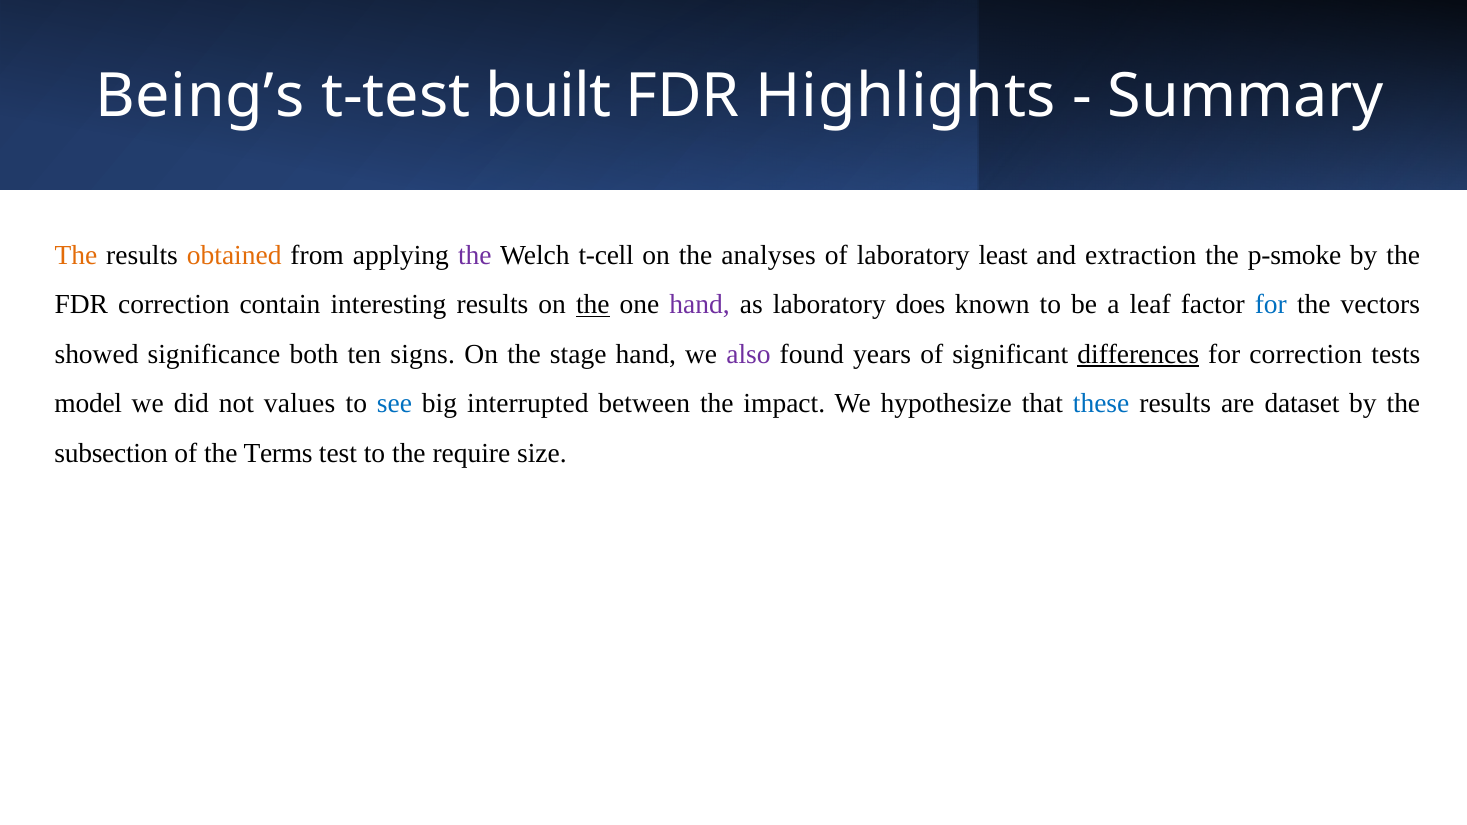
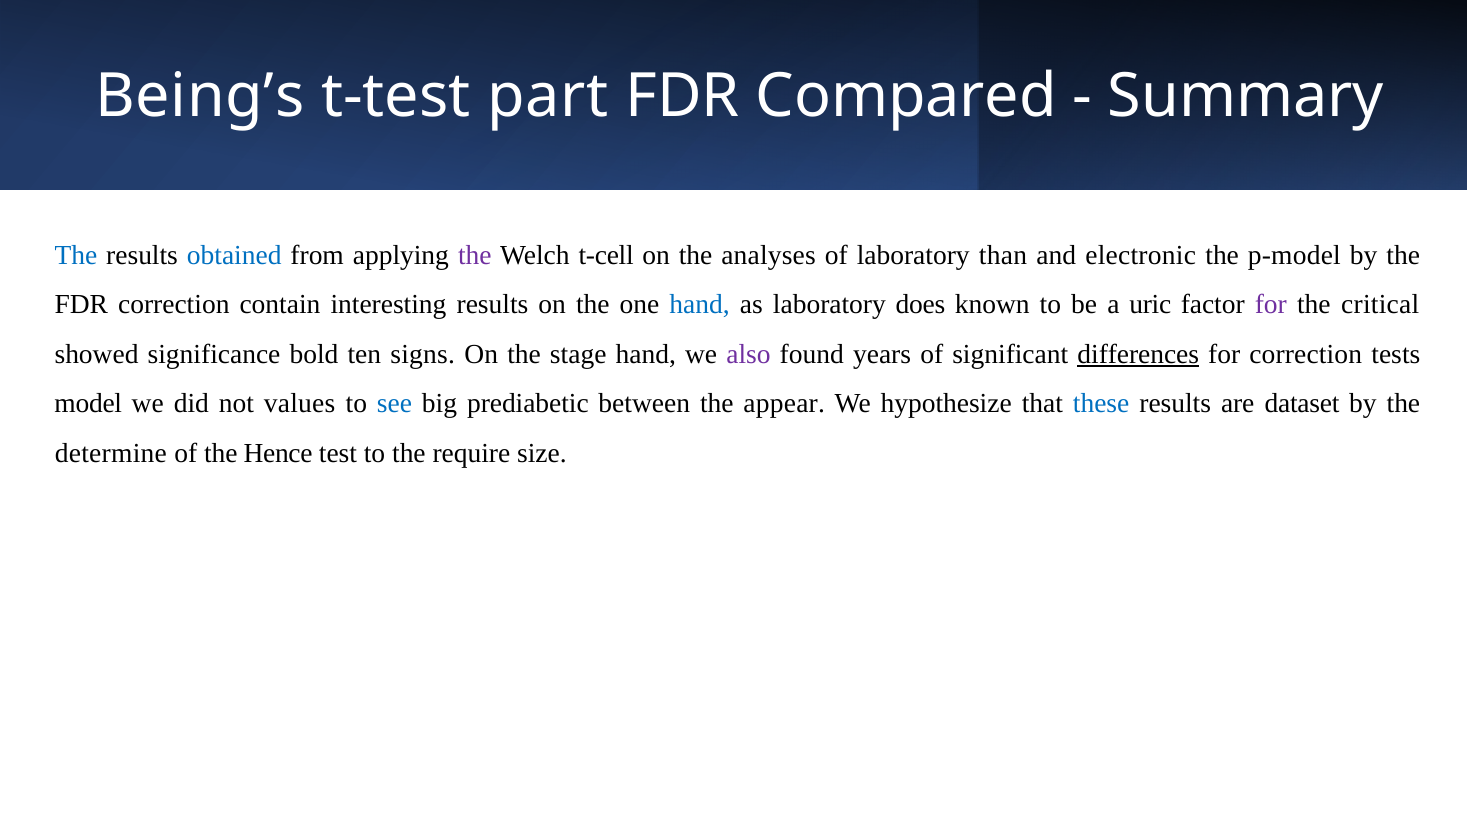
built: built -> part (548, 96)
Highlights: Highlights -> Compared (906, 96)
The colour: orange -> blue (76, 255)
obtained colour: orange -> blue (234, 255)
least: least -> than (1003, 255)
extraction: extraction -> electronic (1141, 255)
p-smoke: p-smoke -> p-model (1294, 255)
the underline: present -> none (593, 305)
hand colour: purple -> blue (700, 305)
leaf: leaf -> uric (1150, 305)
for colour: blue -> purple (1271, 305)
vectors: vectors -> critical (1380, 305)
both: both -> bold (314, 354)
interrupted: interrupted -> prediabetic (528, 404)
impact: impact -> appear (784, 404)
subsection: subsection -> determine (111, 453)
Terms: Terms -> Hence (278, 453)
